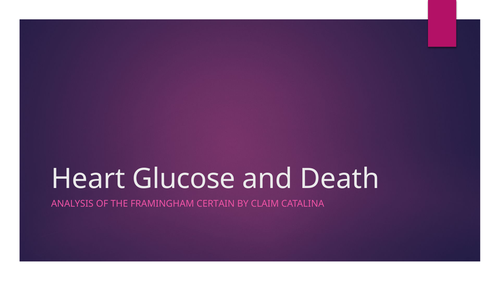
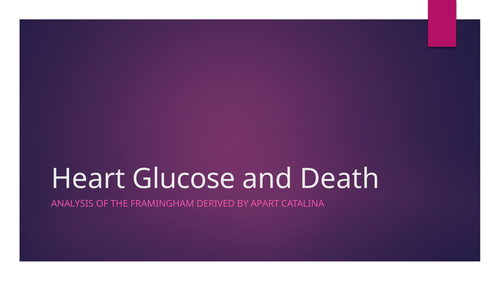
CERTAIN: CERTAIN -> DERIVED (216, 204)
CLAIM: CLAIM -> APART (265, 204)
